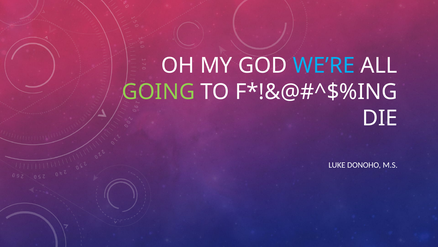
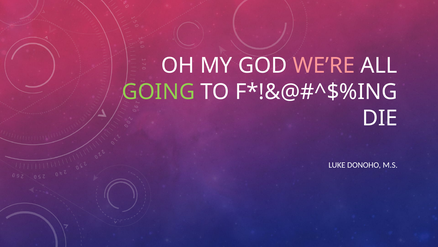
WE’RE colour: light blue -> pink (324, 65)
